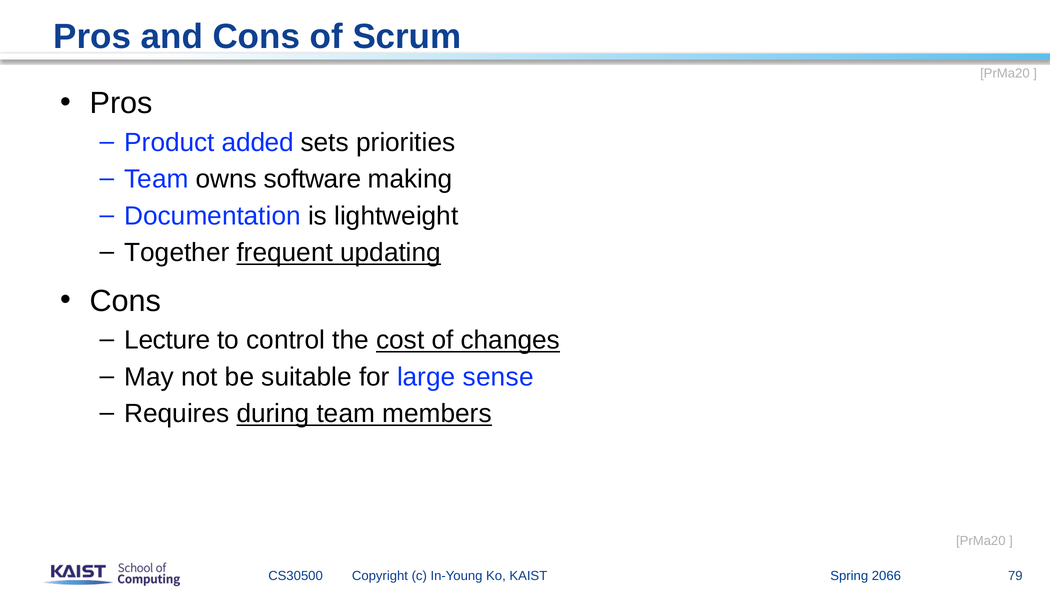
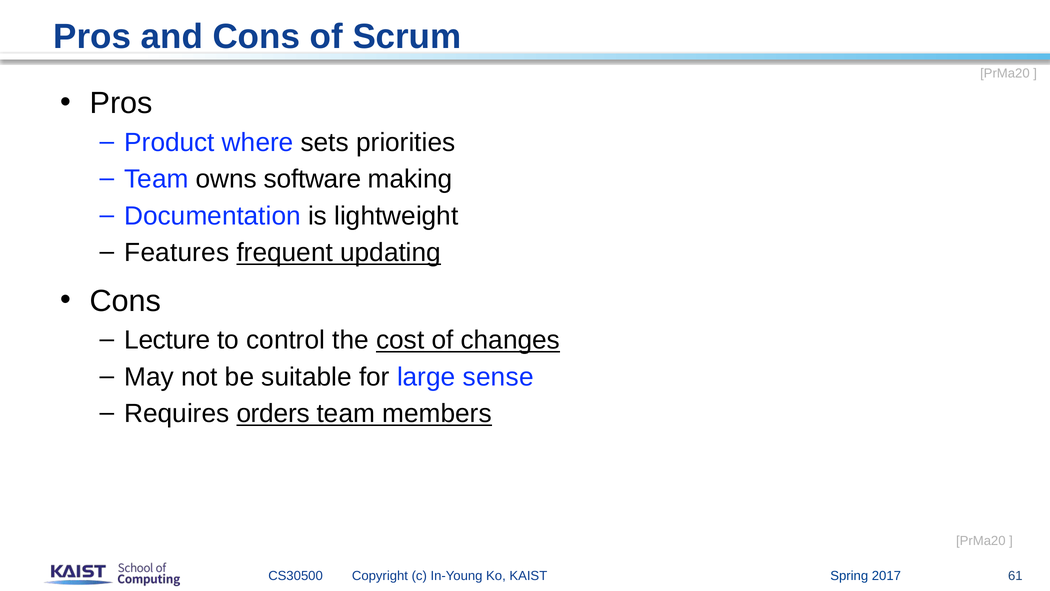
added: added -> where (258, 142)
Together: Together -> Features (177, 253)
during: during -> orders (273, 413)
2066: 2066 -> 2017 (886, 576)
79: 79 -> 61 (1015, 576)
